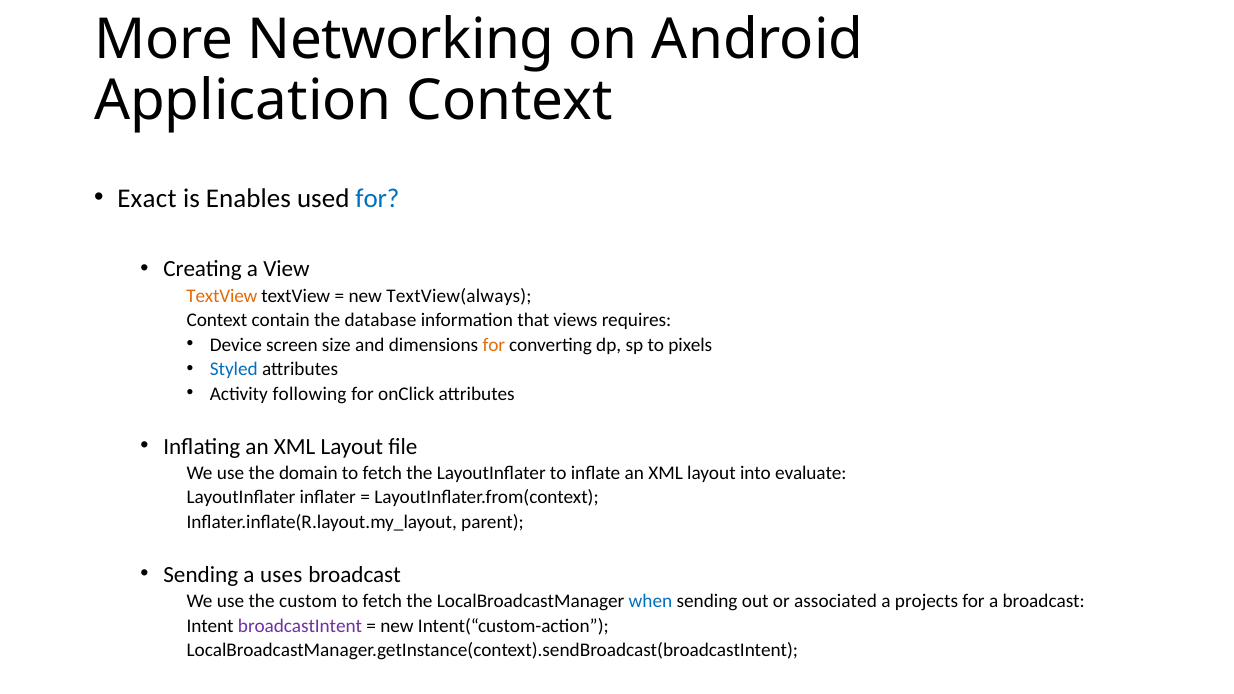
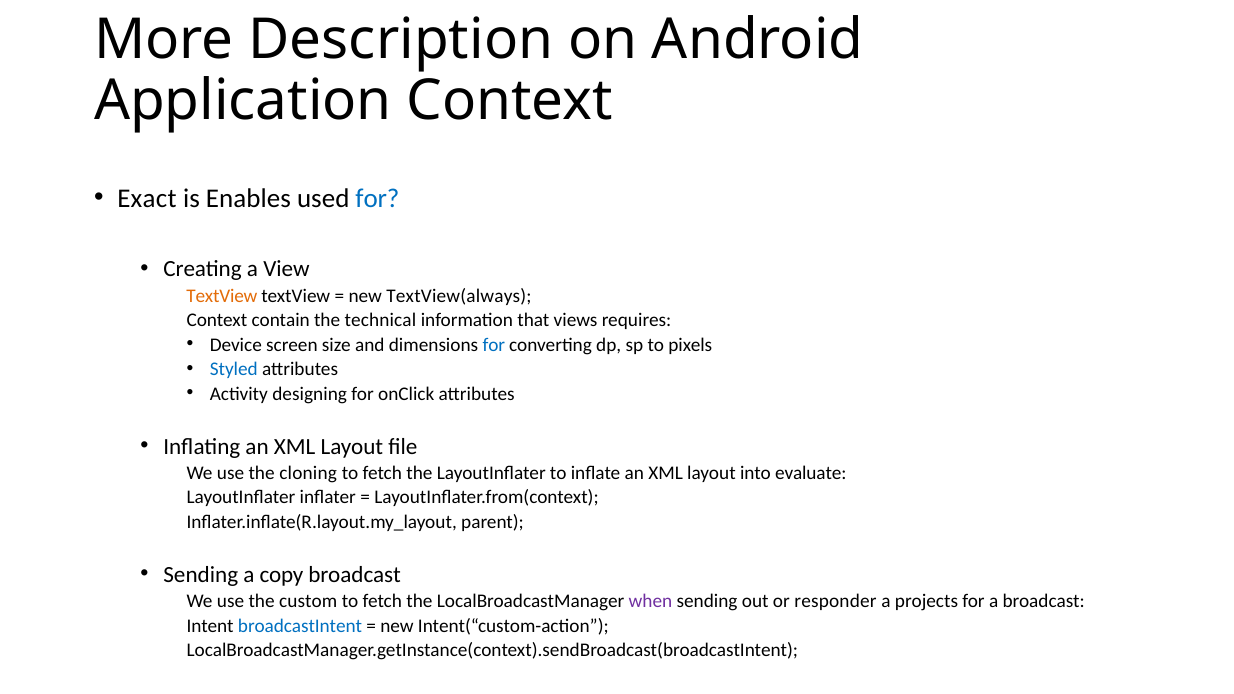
Networking: Networking -> Description (401, 40)
database: database -> technical (380, 320)
for colour: orange -> blue (494, 345)
following: following -> designing (310, 394)
domain: domain -> cloning (308, 473)
uses: uses -> copy (281, 575)
when colour: blue -> purple (650, 601)
associated: associated -> responder (835, 601)
broadcastIntent colour: purple -> blue (300, 626)
